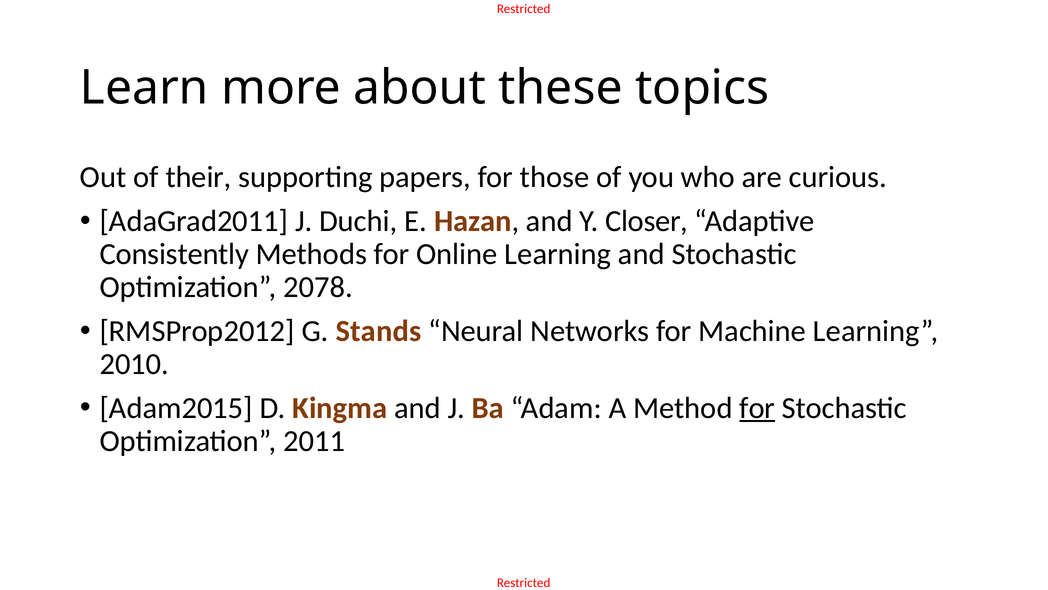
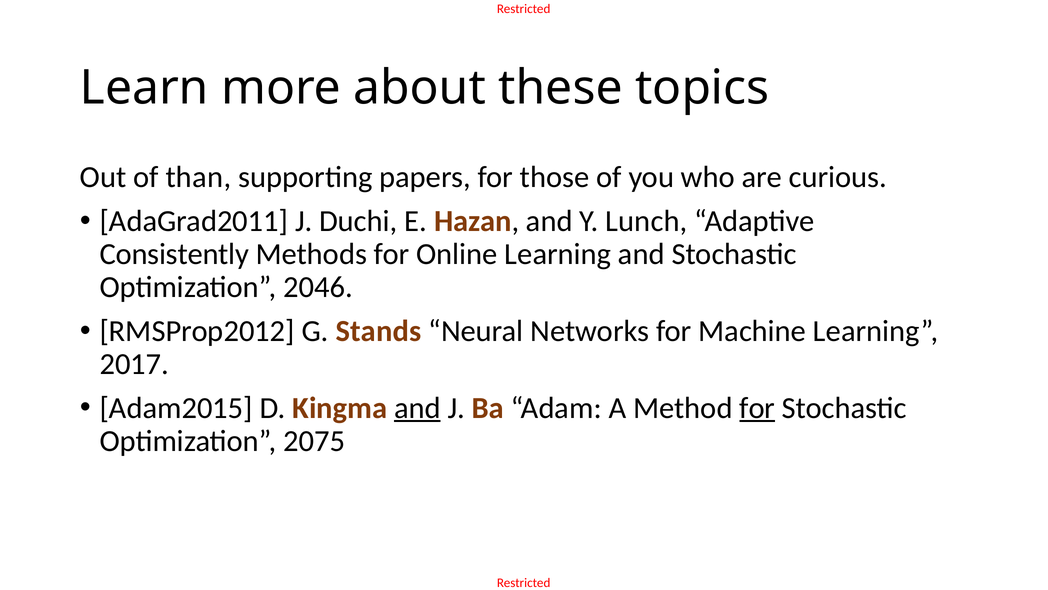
their: their -> than (198, 177)
Closer: Closer -> Lunch (646, 221)
2078: 2078 -> 2046 (318, 287)
2010: 2010 -> 2017 (134, 364)
and underline: none -> present (417, 408)
2011: 2011 -> 2075 (314, 441)
